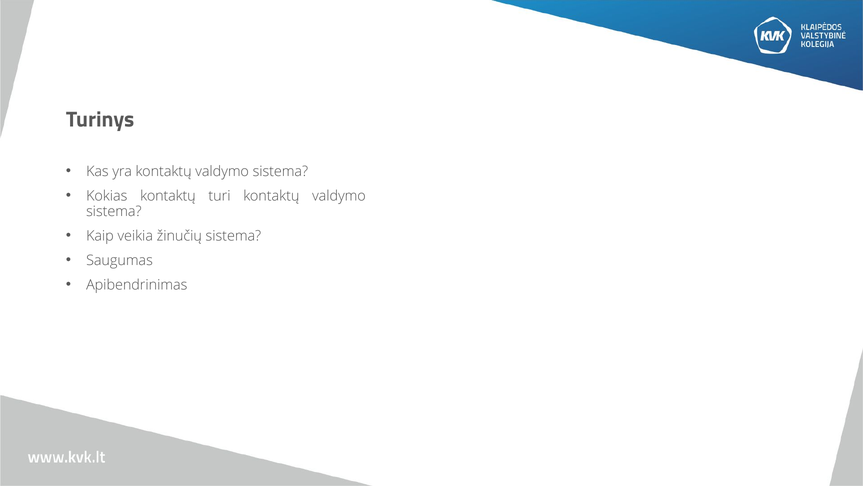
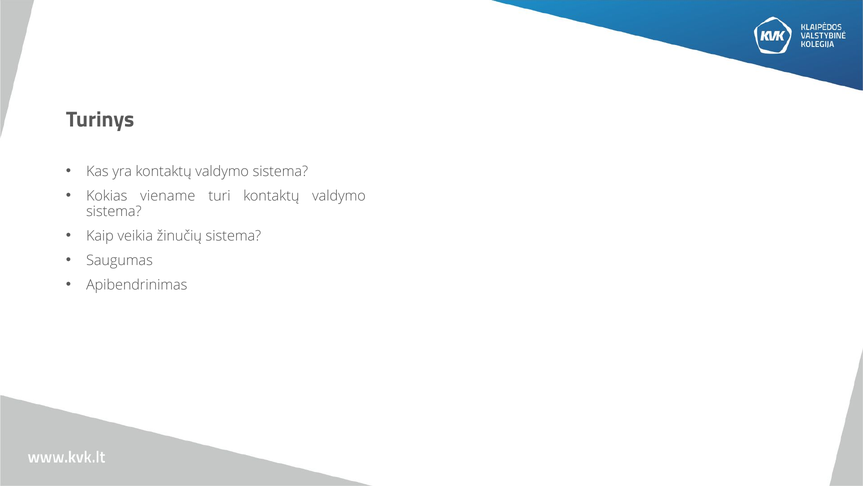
Kokias kontaktų: kontaktų -> viename (168, 196)
